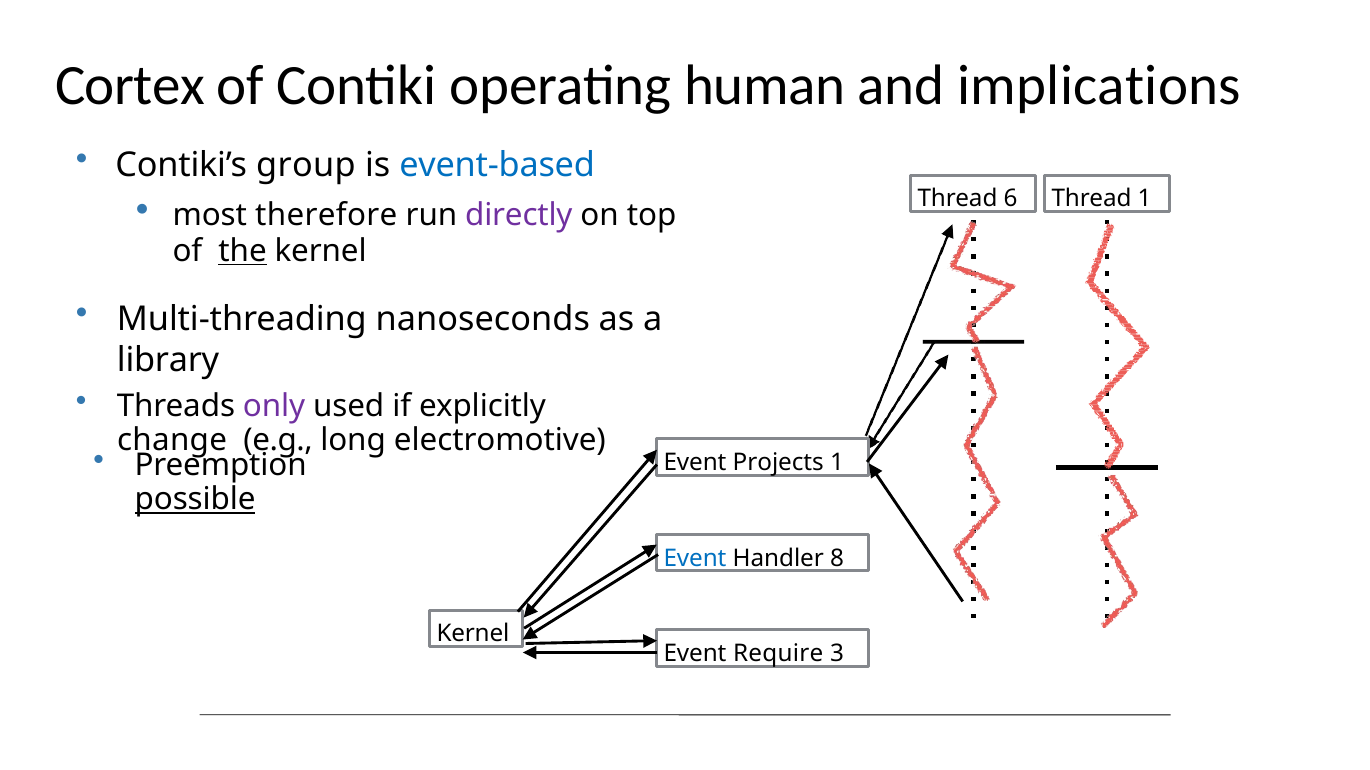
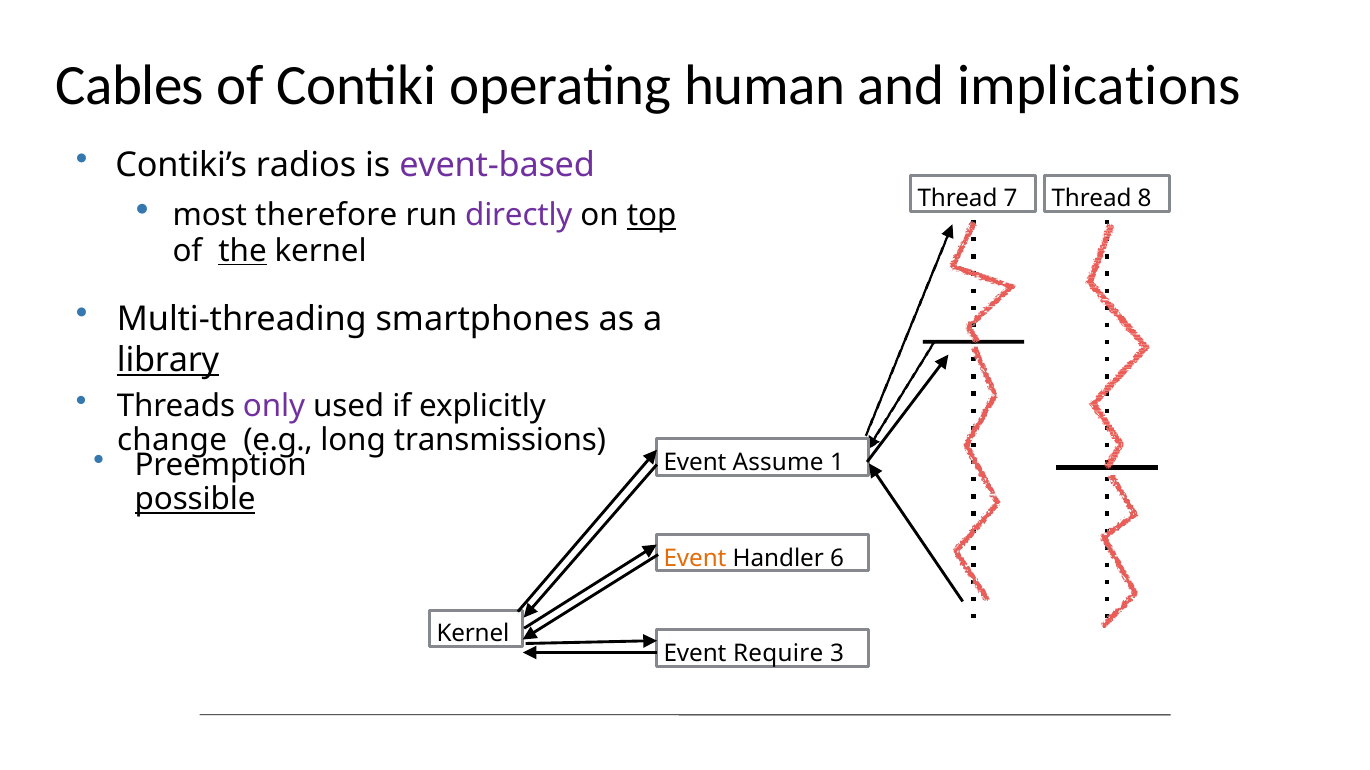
Cortex: Cortex -> Cables (130, 86)
group: group -> radios (306, 165)
event-based colour: blue -> purple (497, 165)
6: 6 -> 7 (1011, 199)
Thread 1: 1 -> 8 (1145, 199)
top underline: none -> present (652, 215)
nanoseconds: nanoseconds -> smartphones (483, 319)
library underline: none -> present (168, 360)
electromotive: electromotive -> transmissions (500, 440)
Projects: Projects -> Assume (778, 463)
Event colour: blue -> orange (695, 559)
8: 8 -> 6 (837, 559)
